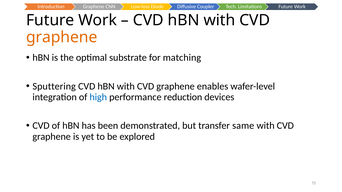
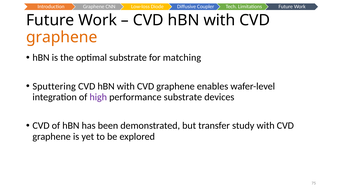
high colour: blue -> purple (98, 97)
performance reduction: reduction -> substrate (183, 97)
same: same -> study (243, 126)
